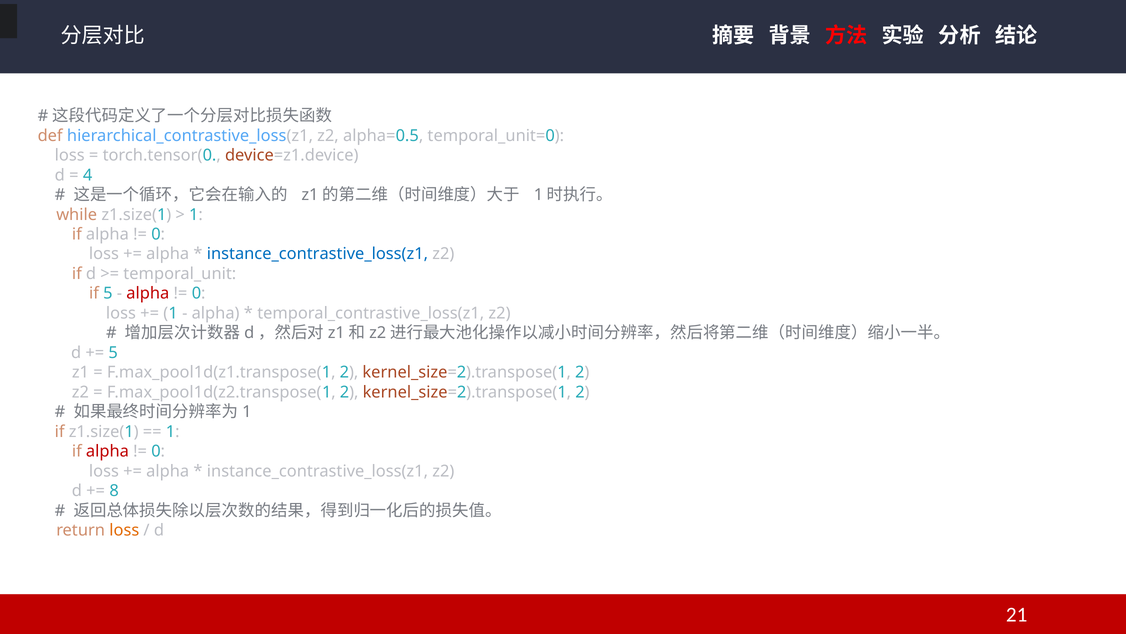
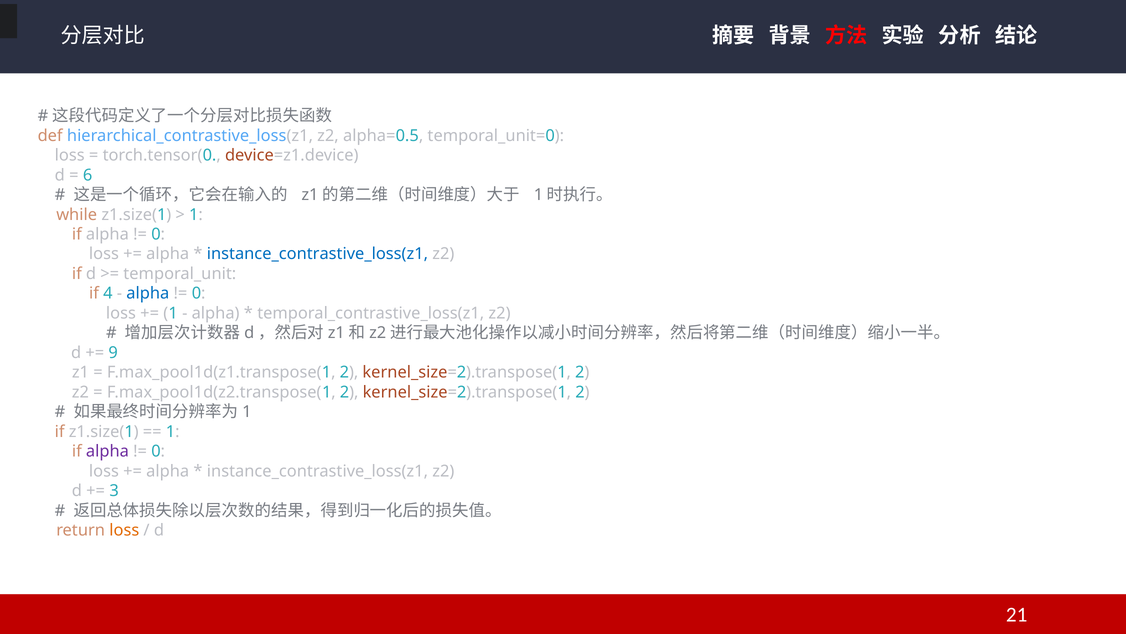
4: 4 -> 6 (88, 175)
if 5: 5 -> 4 (108, 293)
alpha colour: red -> blue (148, 293)
5: 5 -> 9 (113, 352)
alpha colour: red -> purple (107, 451)
8: 8 -> 3 (114, 490)
